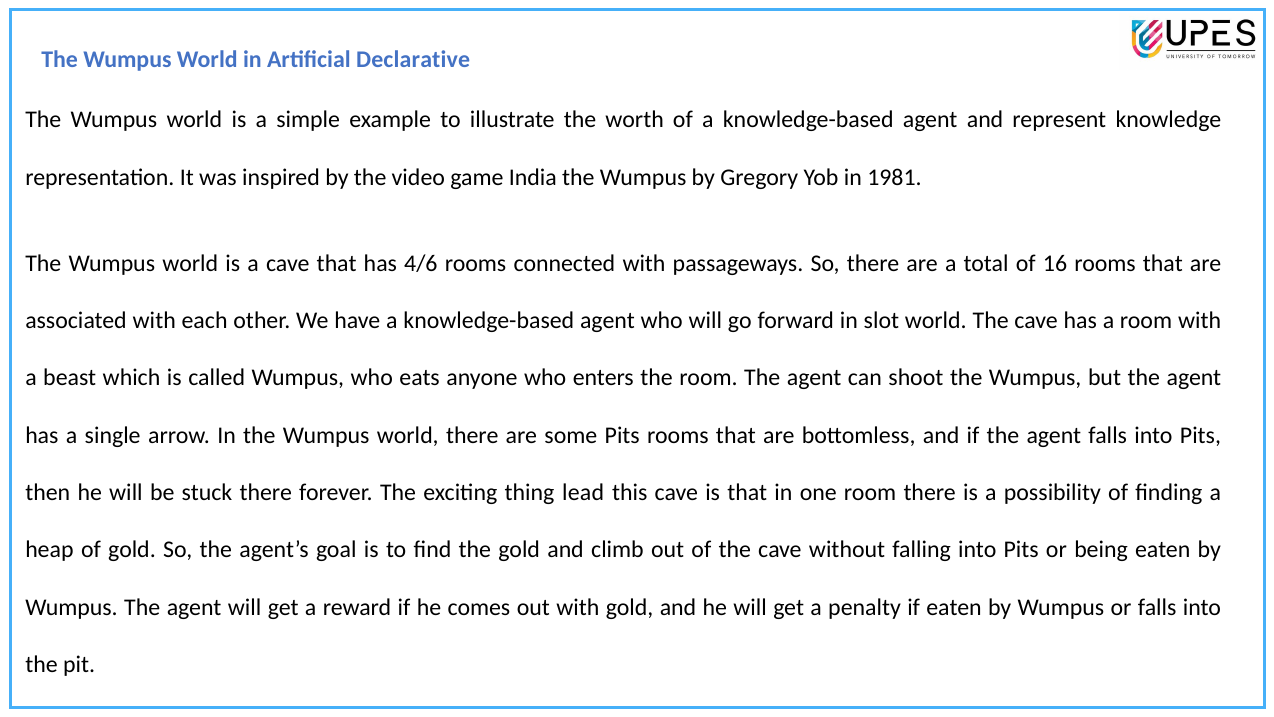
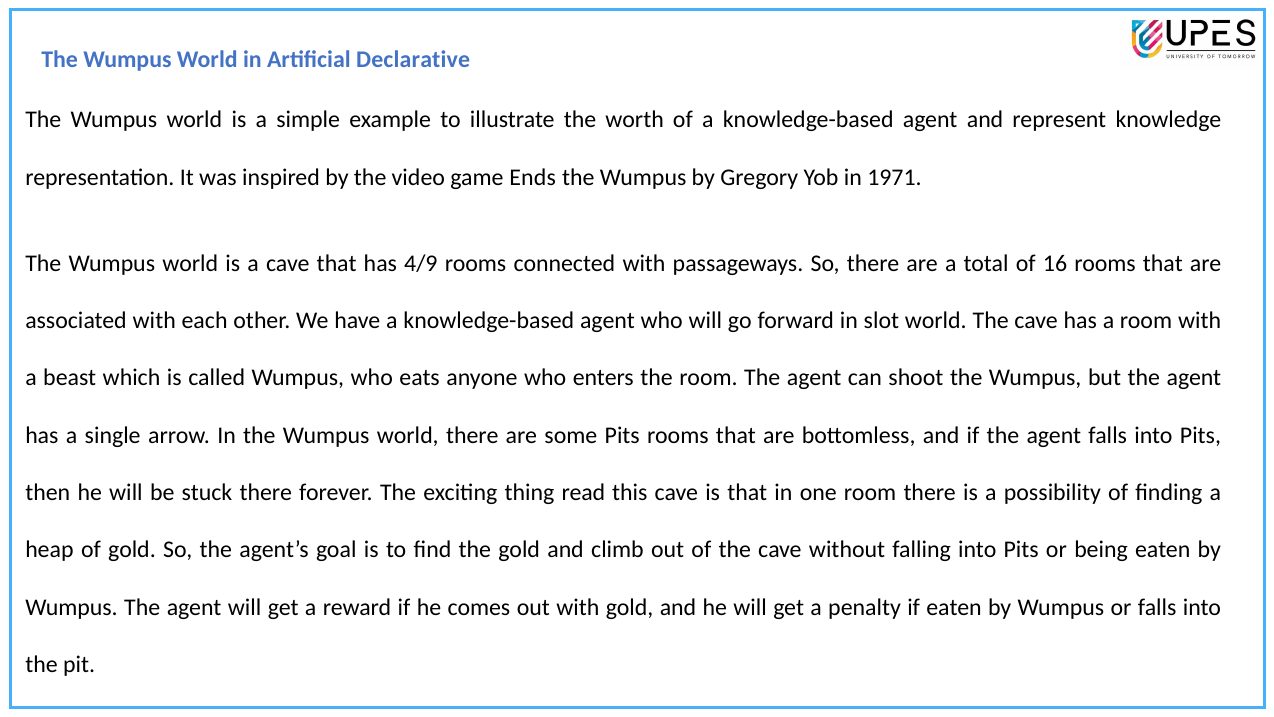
India: India -> Ends (533, 177)
1981: 1981 -> 1971 (895, 177)
4/6: 4/6 -> 4/9 (421, 263)
lead: lead -> read (583, 492)
